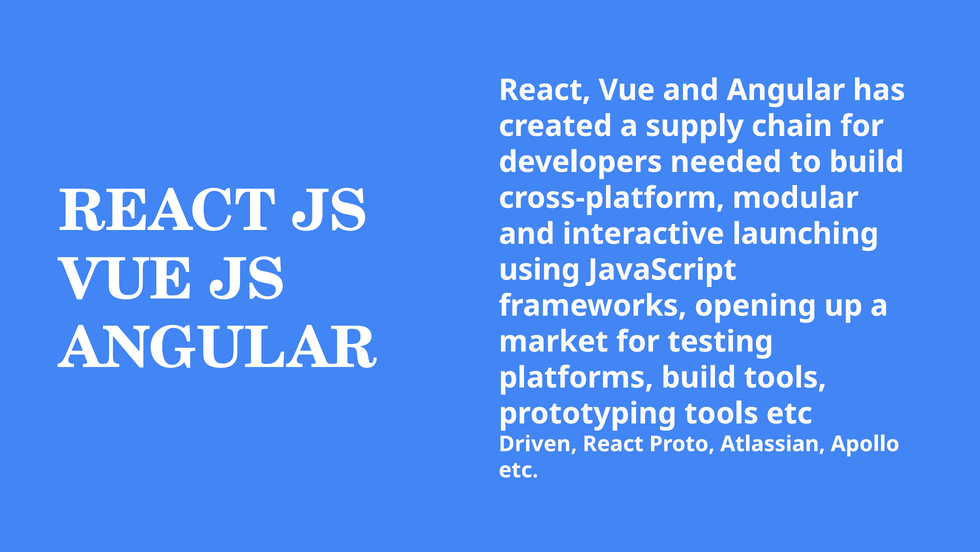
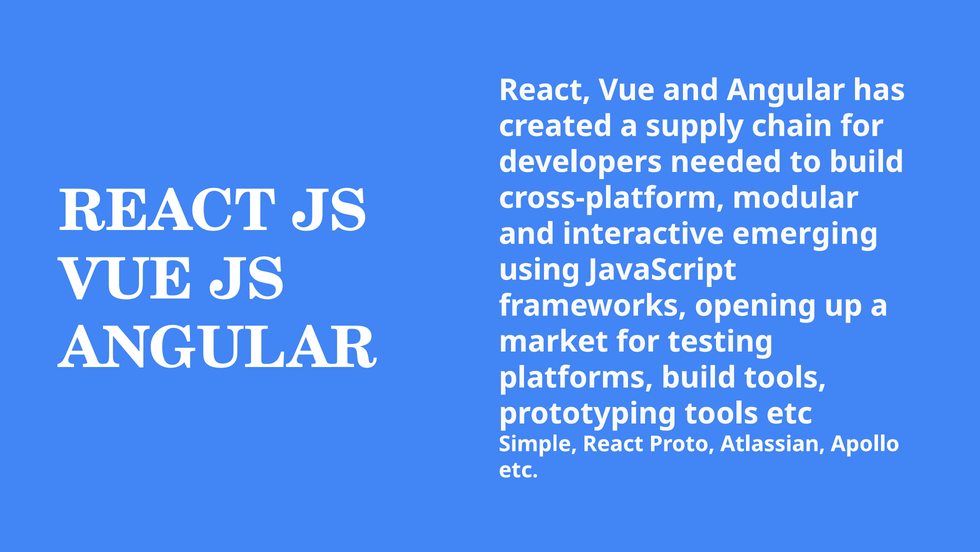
launching: launching -> emerging (805, 234)
Driven: Driven -> Simple (538, 444)
